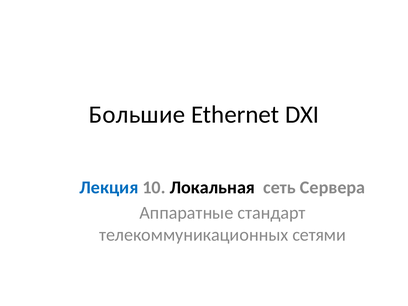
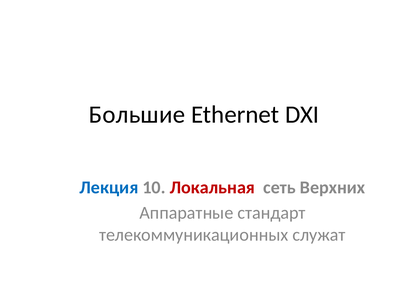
Локальная colour: black -> red (212, 188)
Сервера: Сервера -> Верхних (333, 188)
сетями: сетями -> служат (319, 235)
